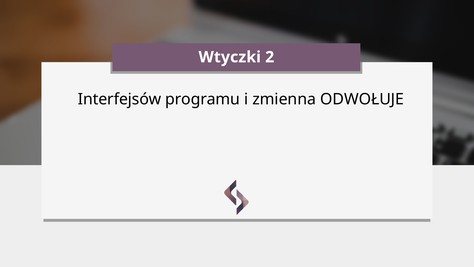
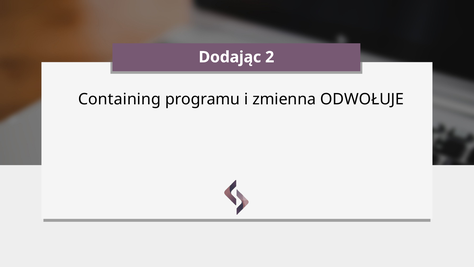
Wtyczki: Wtyczki -> Dodając (230, 57)
Interfejsów: Interfejsów -> Containing (119, 99)
